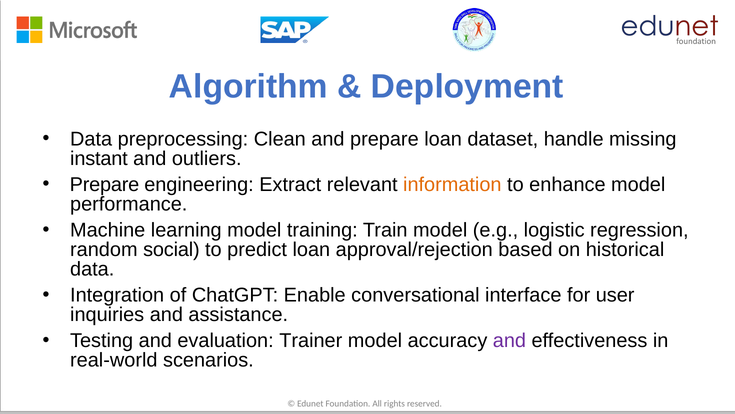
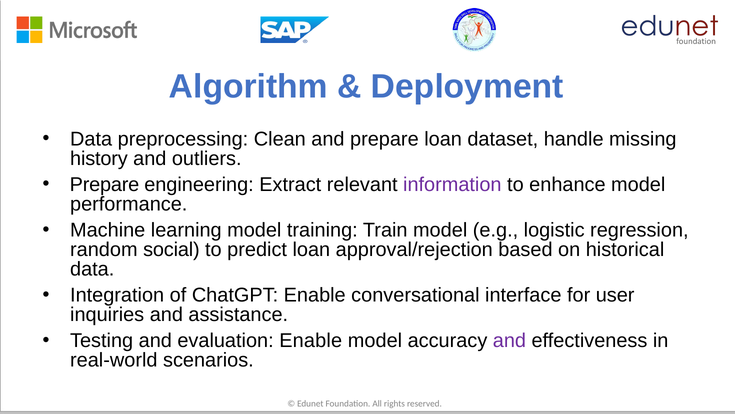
instant: instant -> history (99, 158)
information colour: orange -> purple (452, 184)
evaluation Trainer: Trainer -> Enable (311, 340)
